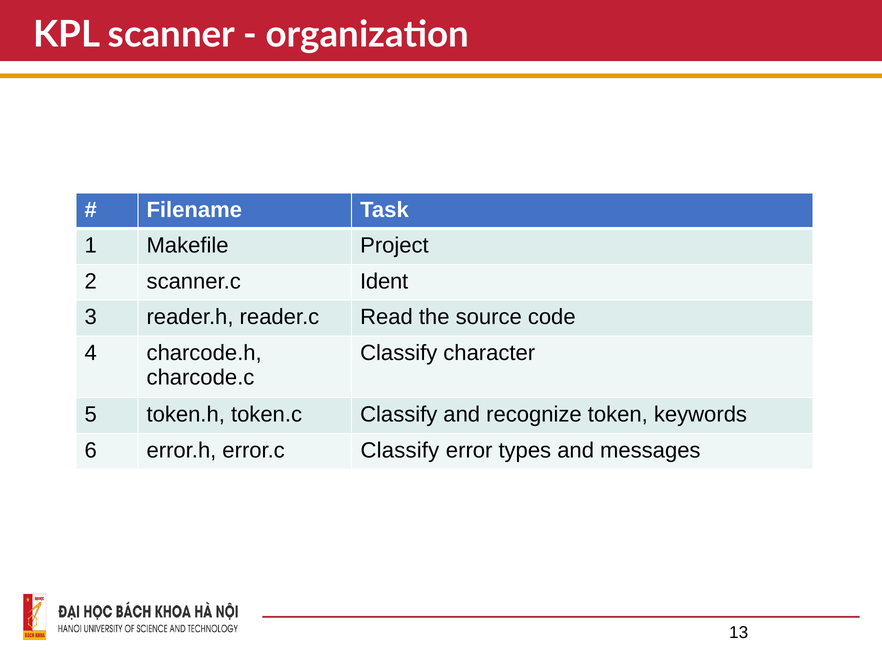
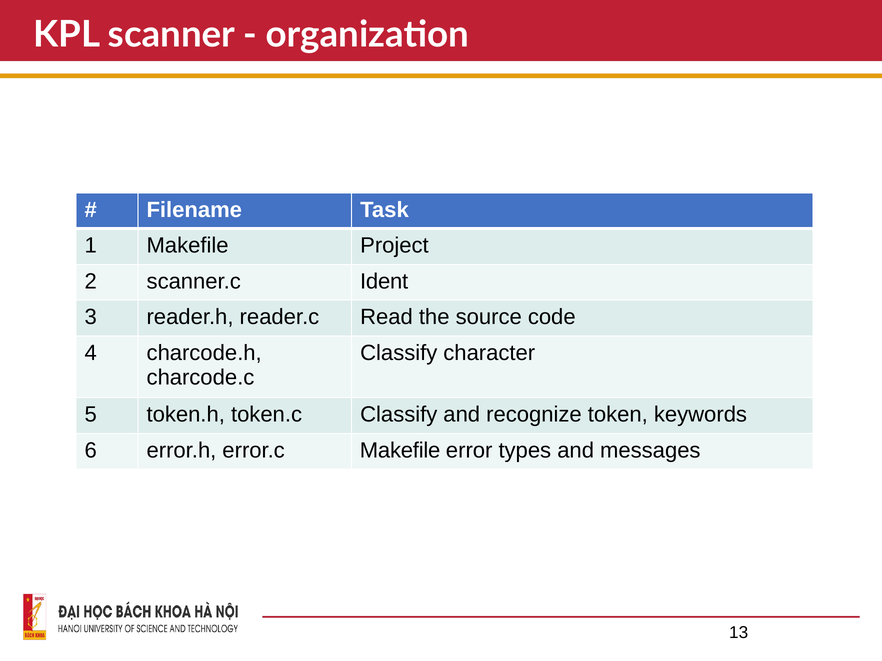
error.c Classify: Classify -> Makefile (400, 451)
